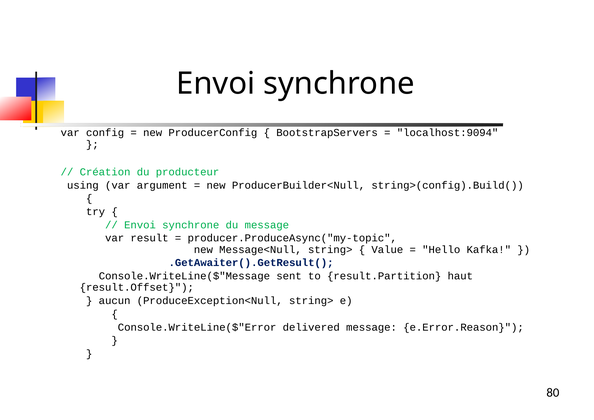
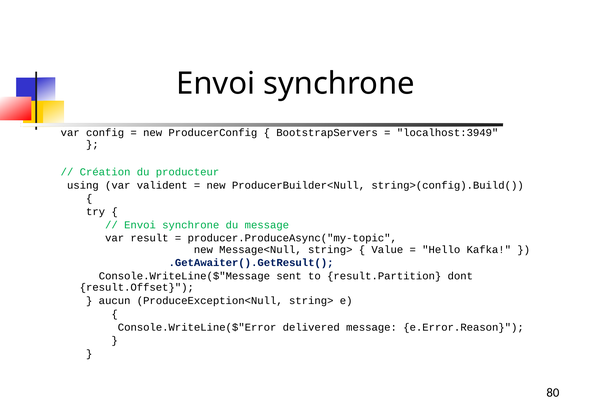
localhost:9094: localhost:9094 -> localhost:3949 (448, 133)
argument: argument -> valident (162, 185)
haut: haut -> dont (460, 276)
